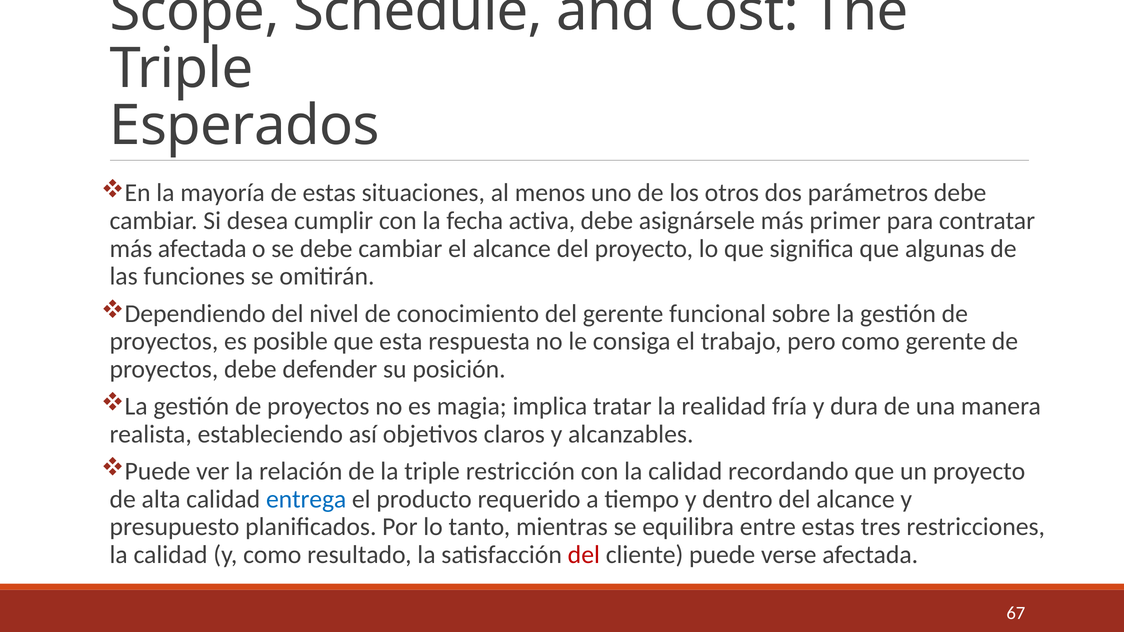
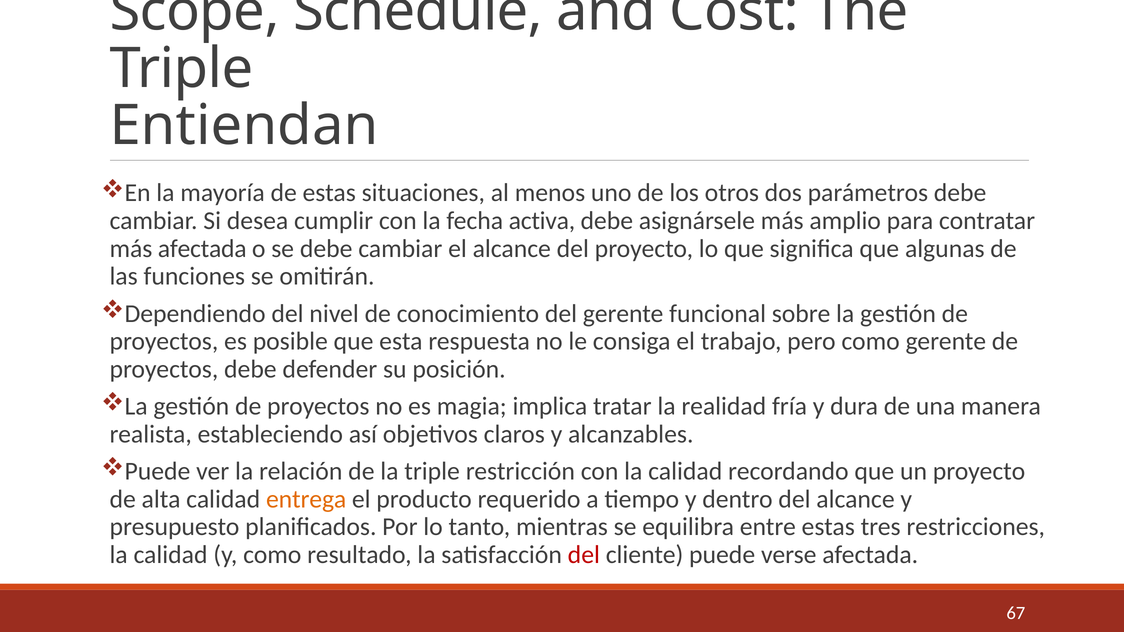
Esperados: Esperados -> Entiendan (244, 126)
primer: primer -> amplio (845, 221)
entrega colour: blue -> orange (306, 499)
